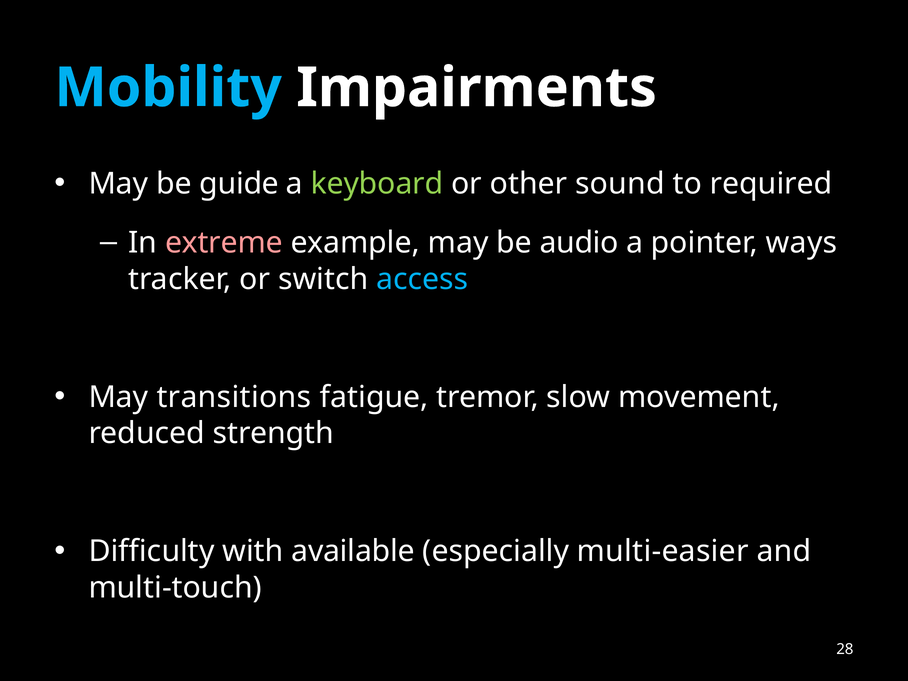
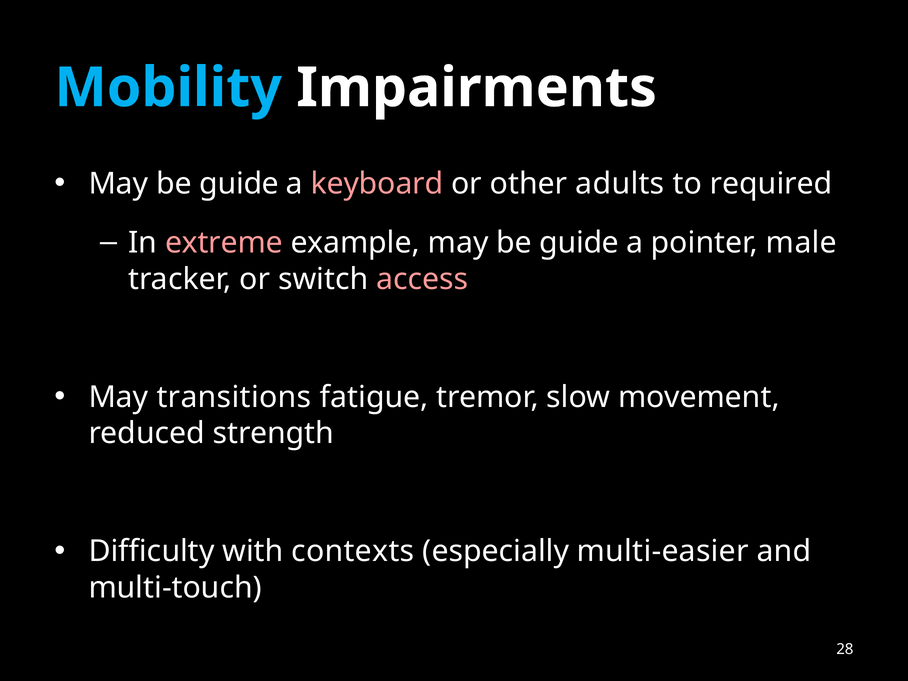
keyboard colour: light green -> pink (377, 184)
sound: sound -> adults (620, 184)
example may be audio: audio -> guide (579, 243)
ways: ways -> male (801, 243)
access colour: light blue -> pink (422, 279)
available: available -> contexts (353, 551)
